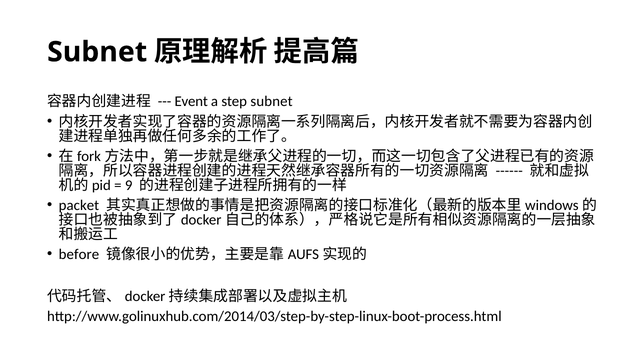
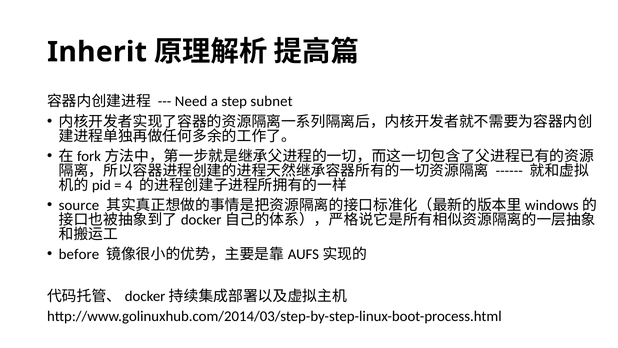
Subnet: Subnet -> Inherit (97, 52)
Event: Event -> Need (191, 101)
9: 9 -> 4 (129, 185)
packet: packet -> source (79, 205)
